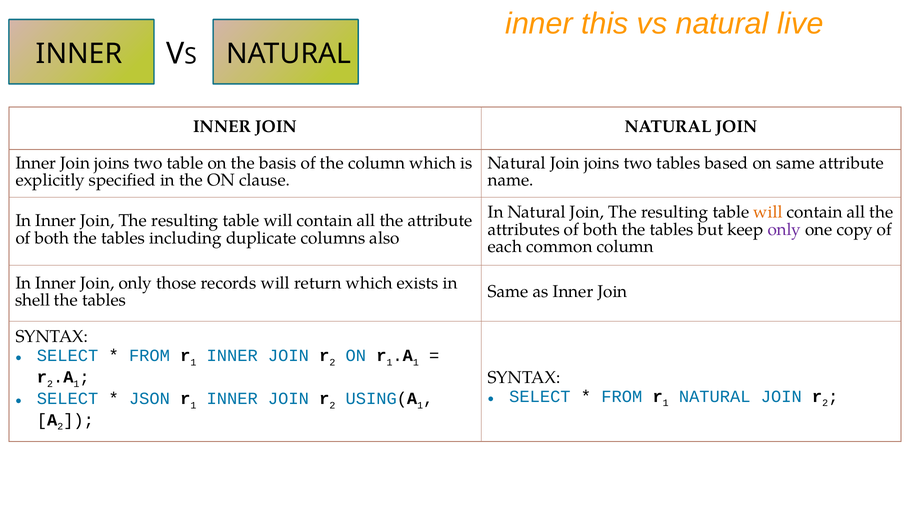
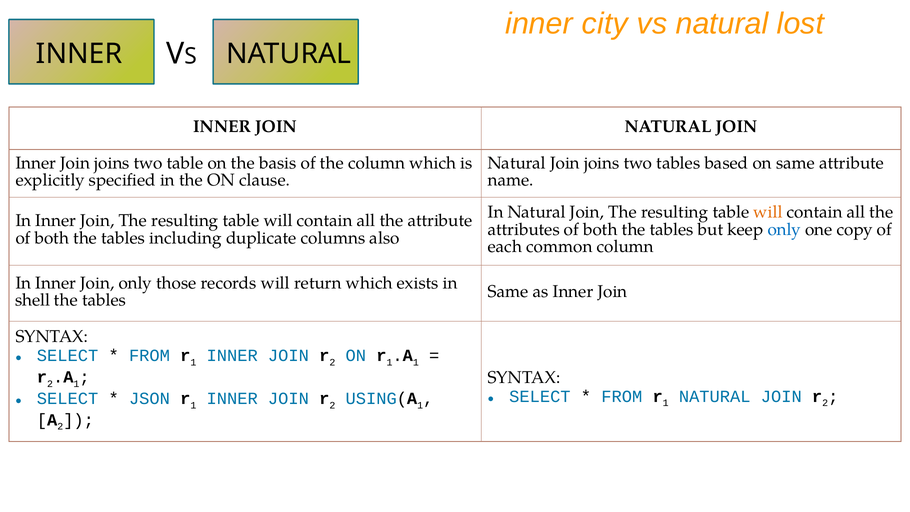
this: this -> city (605, 24)
live: live -> lost (800, 24)
only colour: purple -> blue (784, 229)
